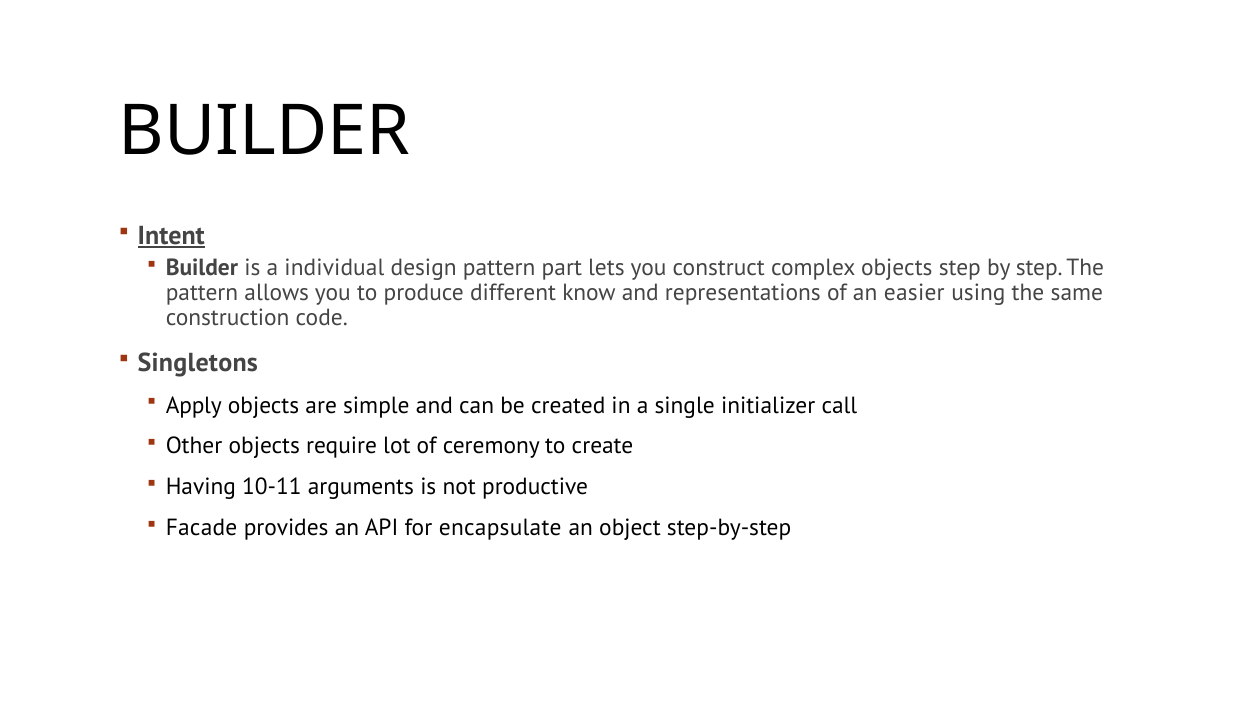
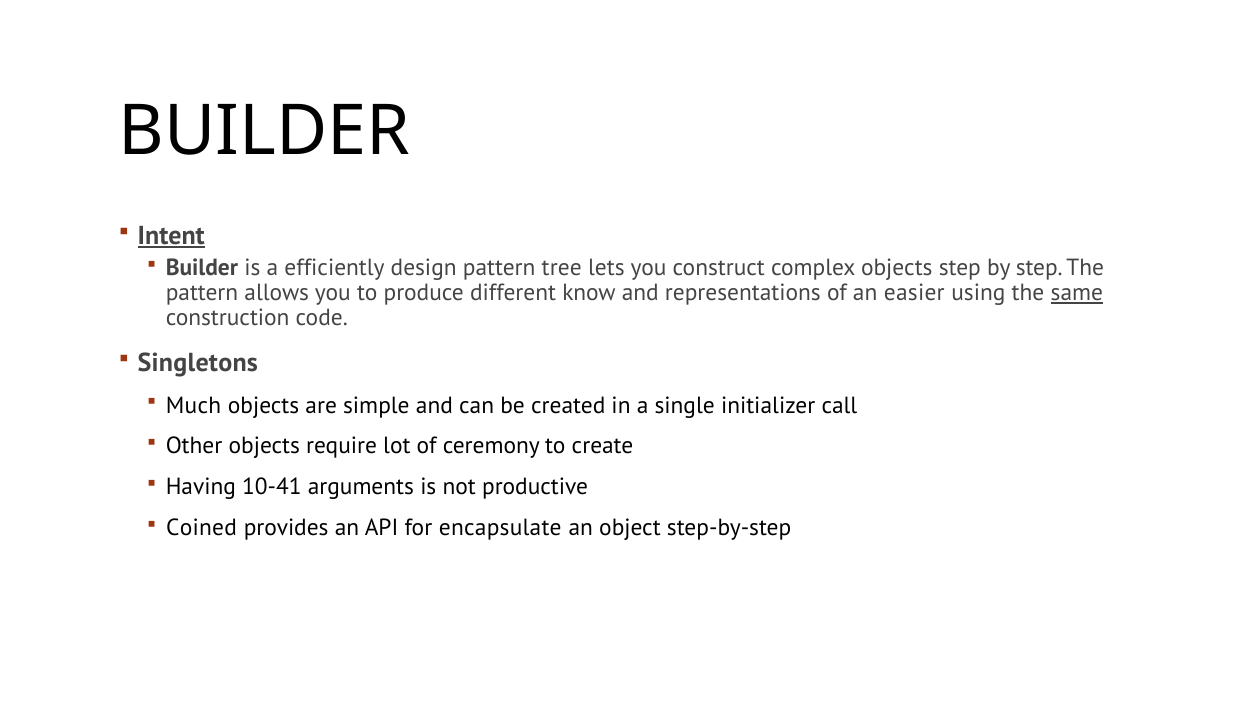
individual: individual -> efficiently (335, 268)
part: part -> tree (562, 268)
same underline: none -> present (1077, 293)
Apply: Apply -> Much (194, 406)
10-11: 10-11 -> 10-41 (272, 487)
Facade: Facade -> Coined (202, 528)
